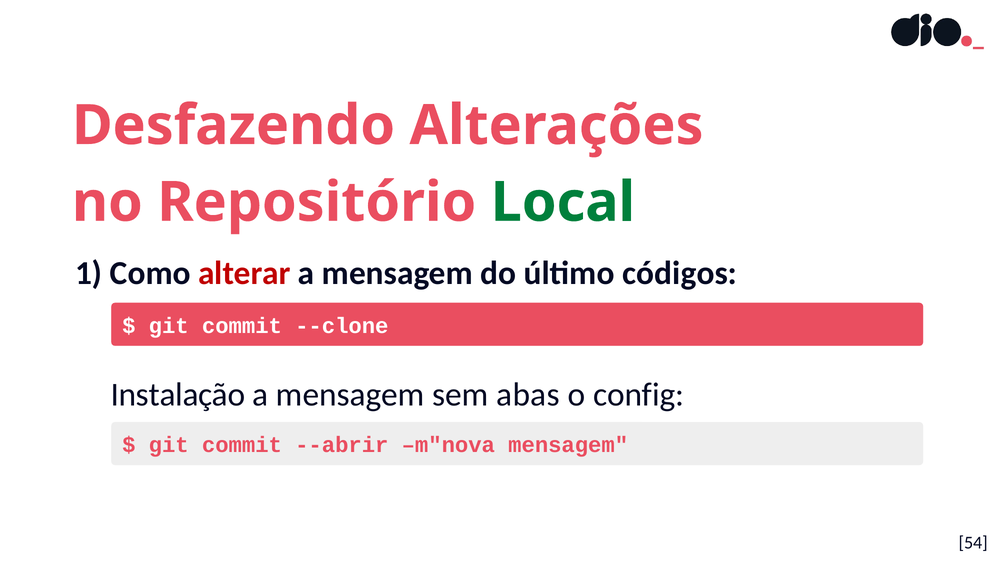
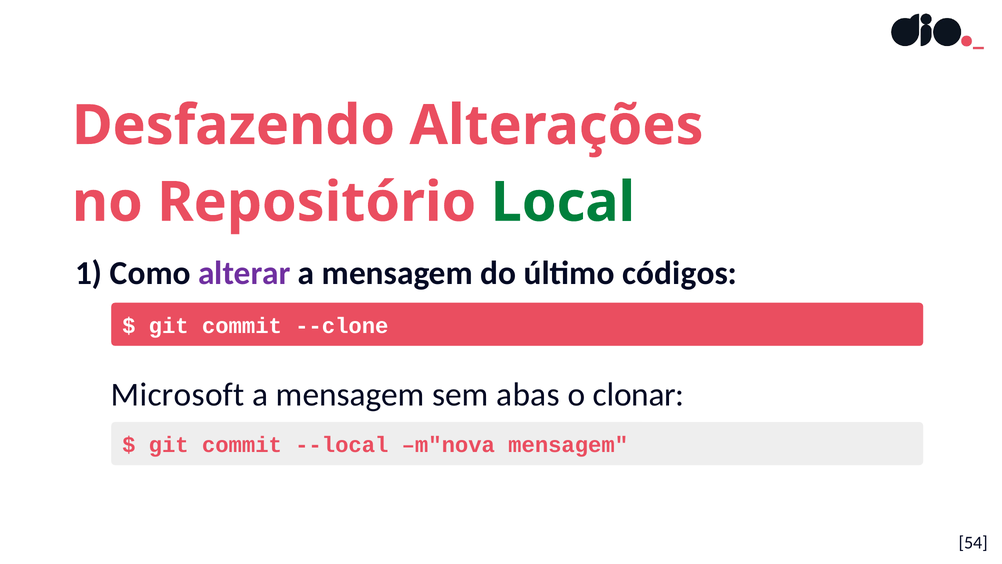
alterar colour: red -> purple (244, 273)
Instalação: Instalação -> Microsoft (178, 395)
config: config -> clonar (639, 395)
--abrir: --abrir -> --local (342, 445)
